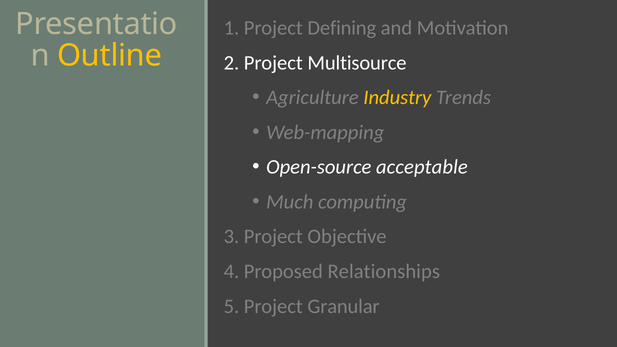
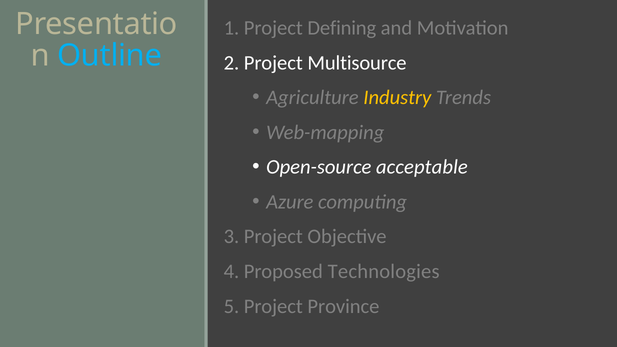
Outline colour: yellow -> light blue (110, 56)
Much: Much -> Azure (290, 202)
Relationships: Relationships -> Technologies (384, 272)
Granular: Granular -> Province (343, 306)
